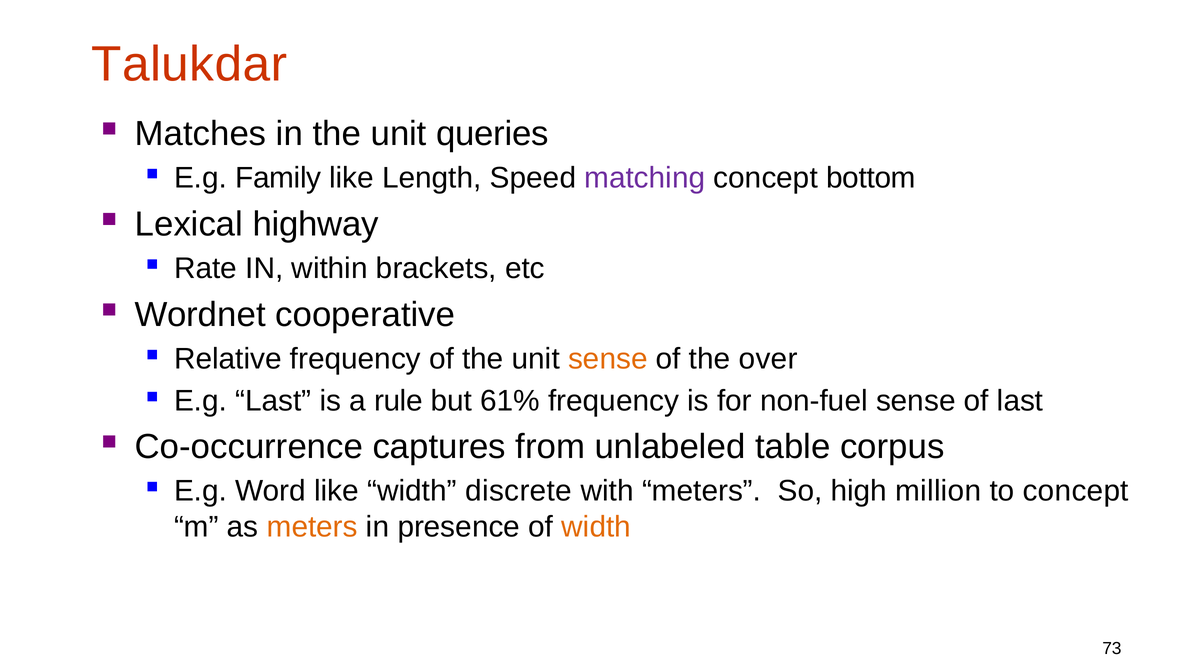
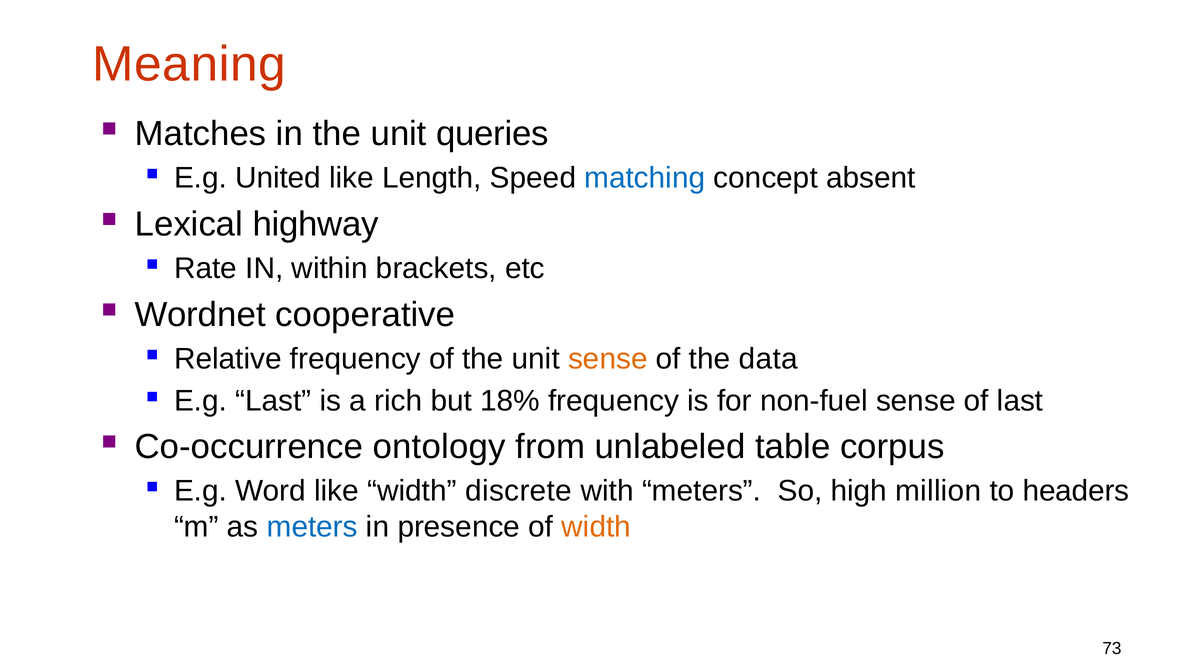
Talukdar: Talukdar -> Meaning (189, 65)
Family: Family -> United (278, 178)
matching colour: purple -> blue (645, 178)
bottom: bottom -> absent (871, 178)
over: over -> data (768, 359)
rule: rule -> rich (398, 401)
61%: 61% -> 18% (510, 401)
captures: captures -> ontology (439, 447)
to concept: concept -> headers (1076, 491)
meters colour: orange -> blue (312, 527)
